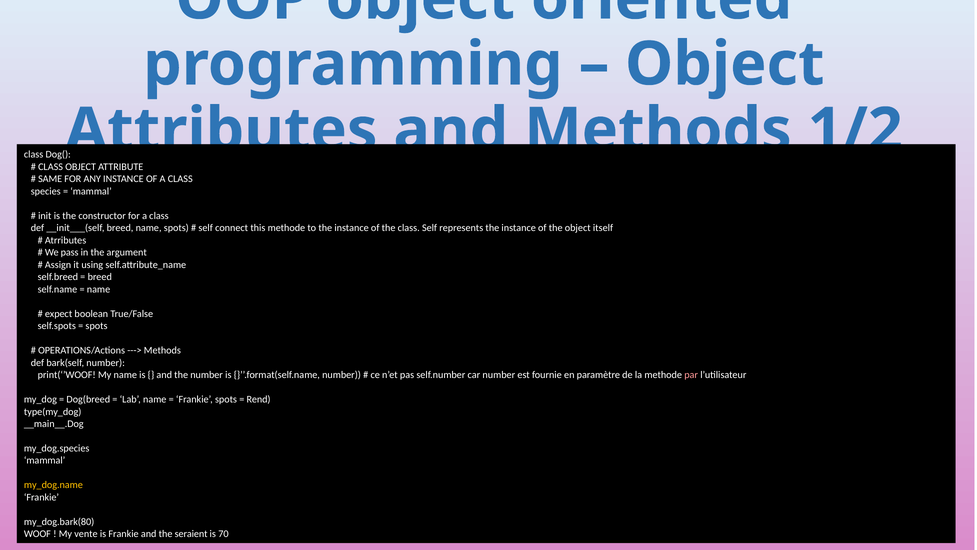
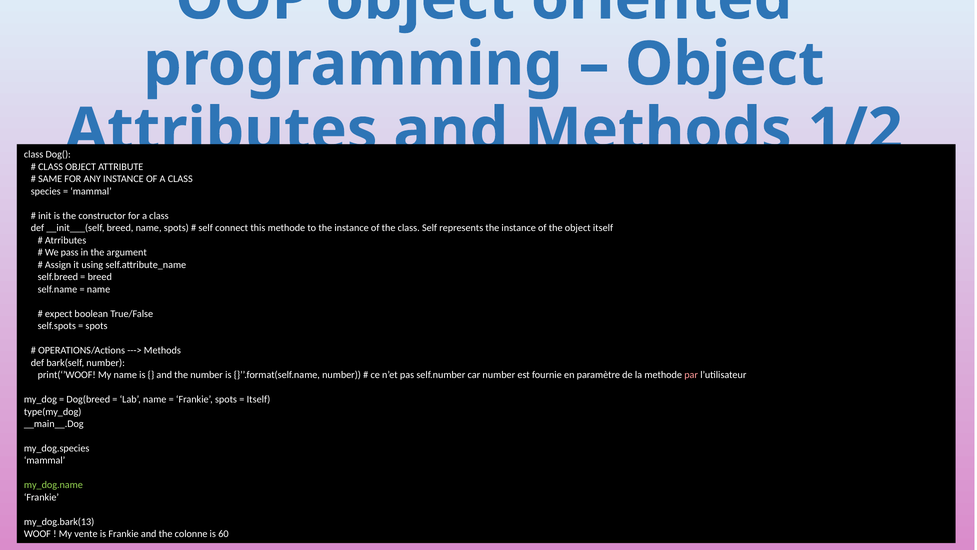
Rend: Rend -> Itself (258, 399)
my_dog.name colour: yellow -> light green (53, 485)
my_dog.bark(80: my_dog.bark(80 -> my_dog.bark(13 (59, 521)
seraient: seraient -> colonne (191, 534)
70: 70 -> 60 (223, 534)
